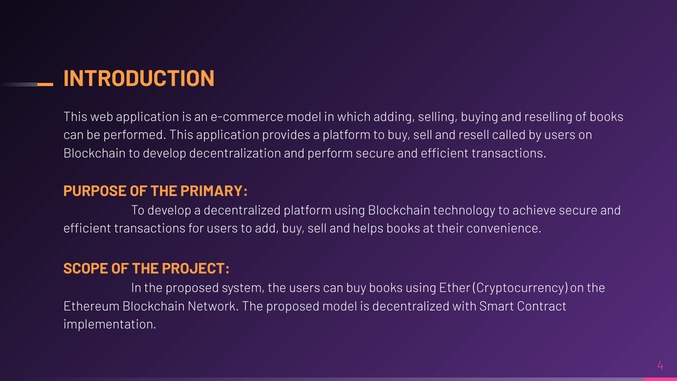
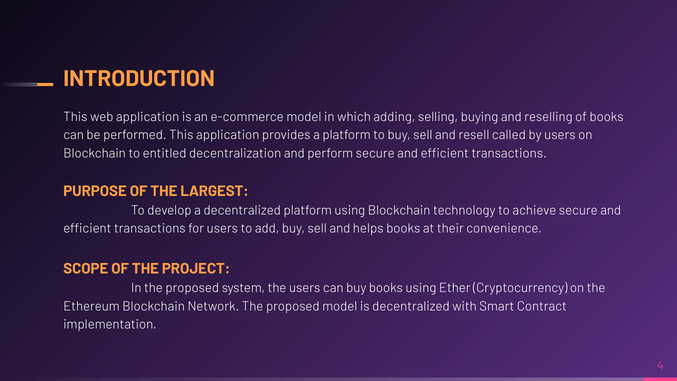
Blockchain to develop: develop -> entitled (165, 153)
PRIMARY: PRIMARY -> LARGEST (215, 191)
